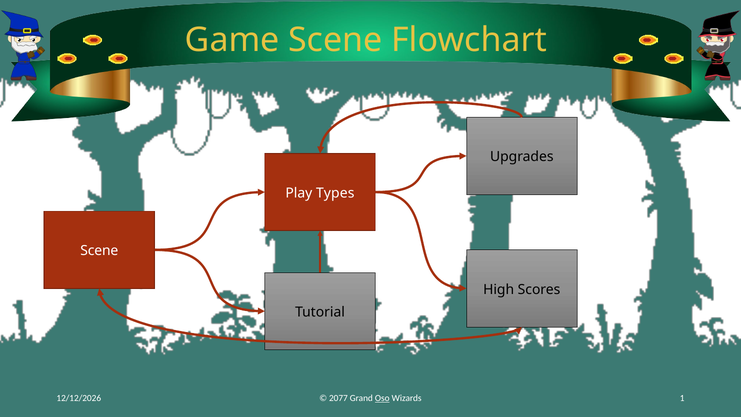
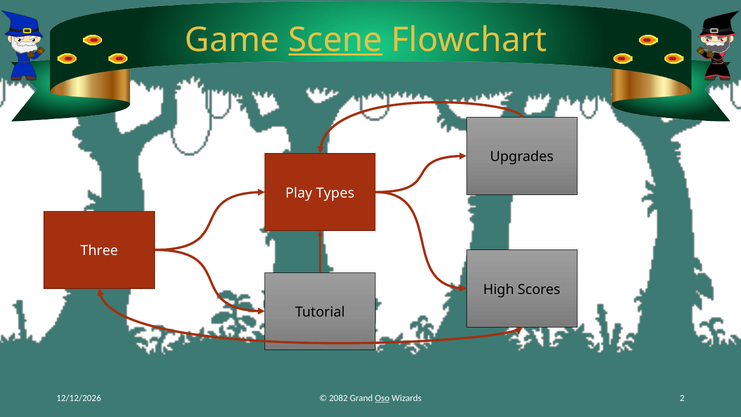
Scene underline: none -> present (335, 40)
Scene: Scene -> Three (99, 251)
2077: 2077 -> 2082 (338, 398)
1: 1 -> 2 (682, 398)
